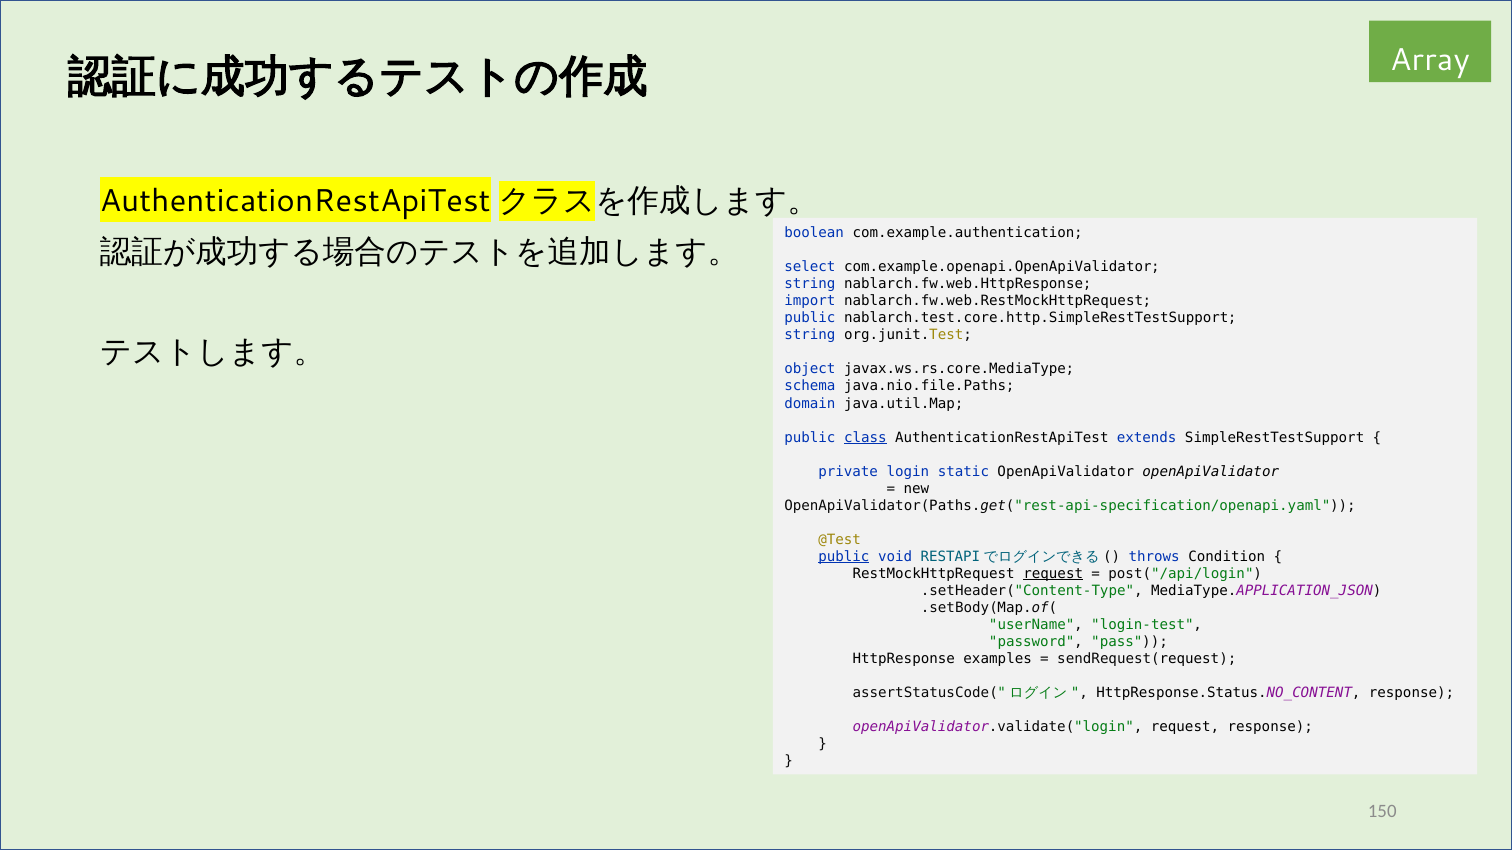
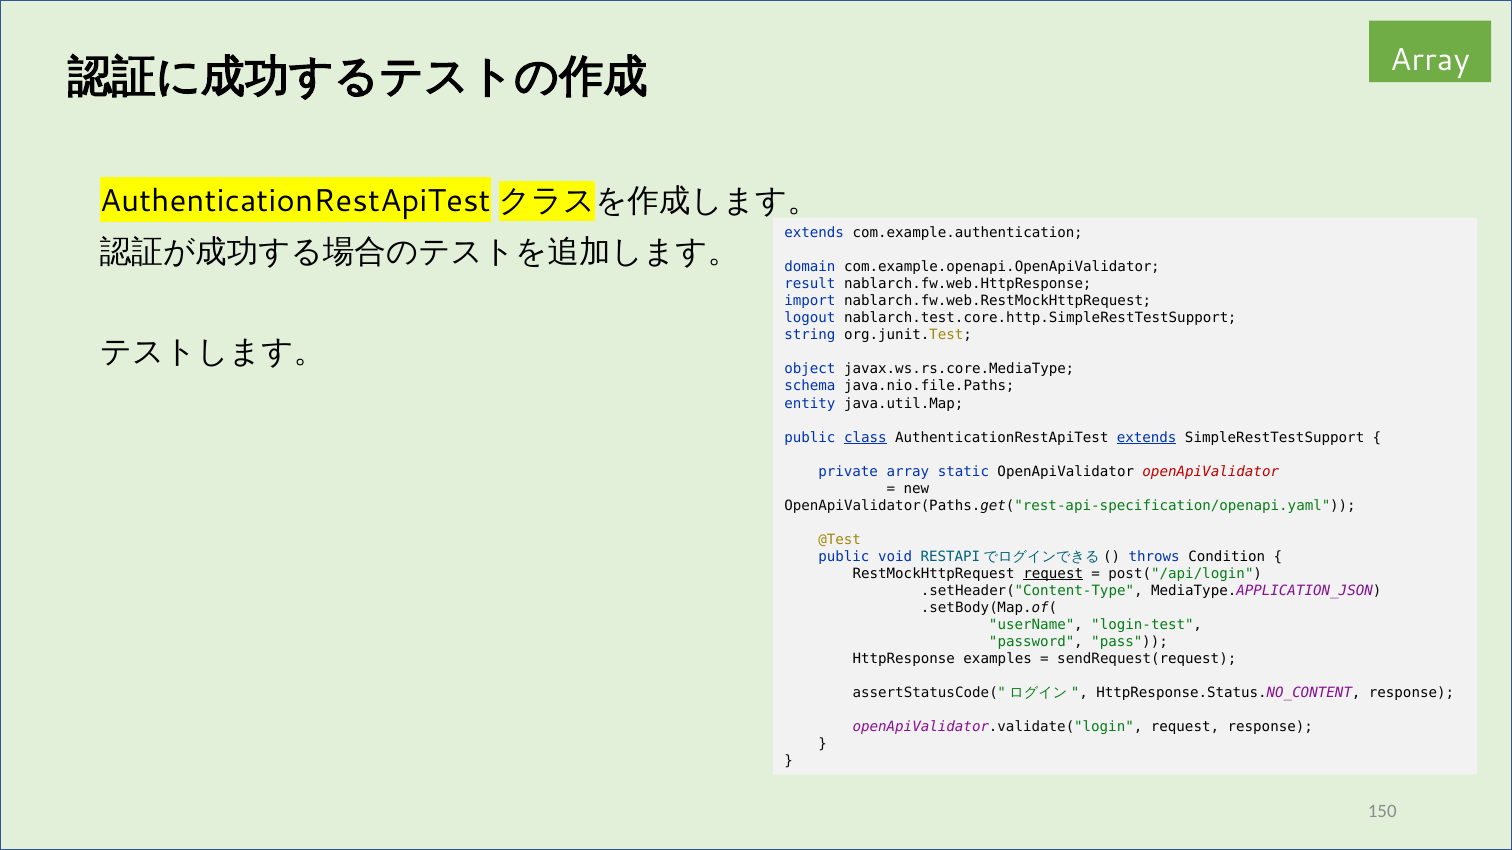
boolean: boolean -> extends (814, 233)
select: select -> domain (810, 267)
string: string -> result (810, 284)
public: public -> logout (810, 318)
domain: domain -> entity (810, 404)
extends underline: none -> present (1147, 438)
private login: login -> array (908, 472)
openApiValidator colour: black -> red (1211, 472)
public underline: present -> none (844, 557)
